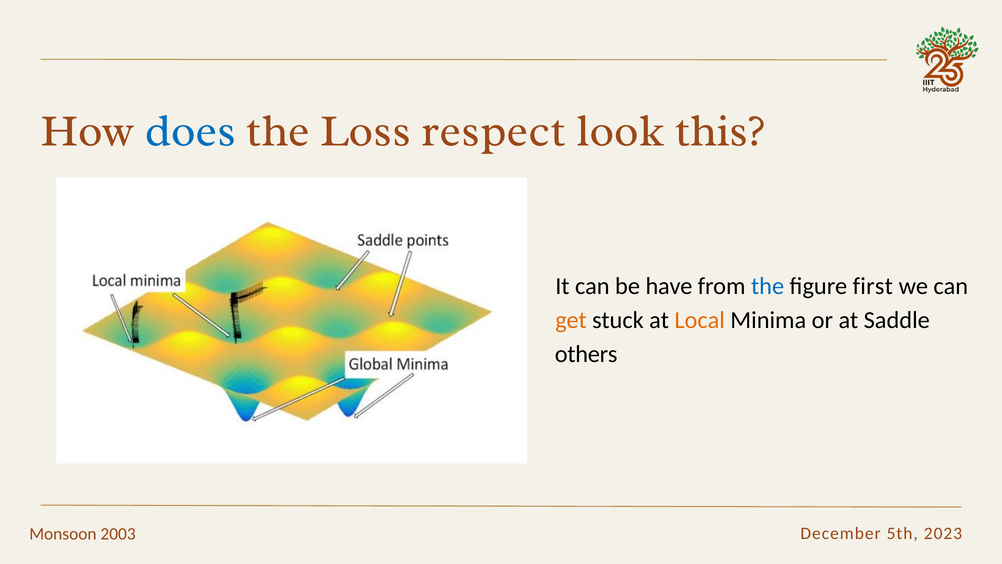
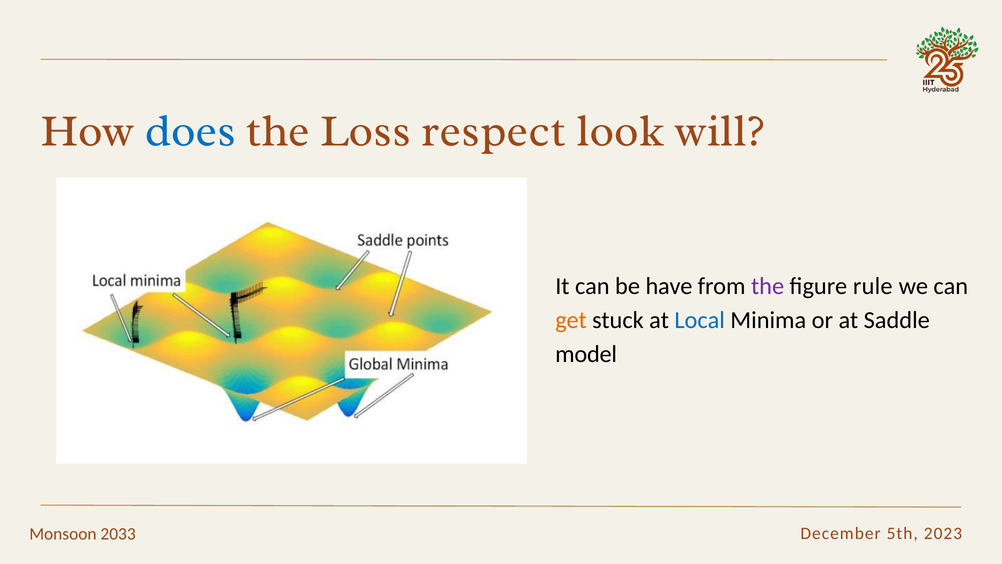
this: this -> will (720, 130)
the colour: blue -> purple (768, 286)
first: first -> rule (873, 286)
Local colour: orange -> blue (700, 320)
others: others -> model (586, 354)
2003: 2003 -> 2033 (118, 533)
